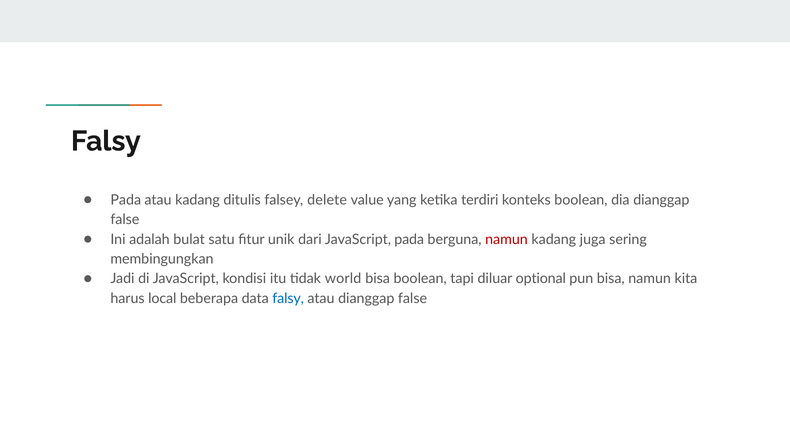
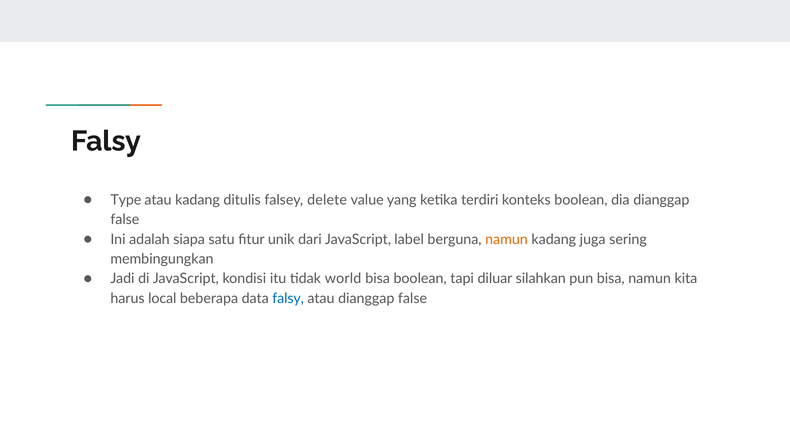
Pada: Pada -> Type (126, 200)
bulat: bulat -> siapa (189, 239)
JavaScript pada: pada -> label (409, 239)
namun colour: red -> orange (506, 239)
optional: optional -> silahkan (541, 278)
